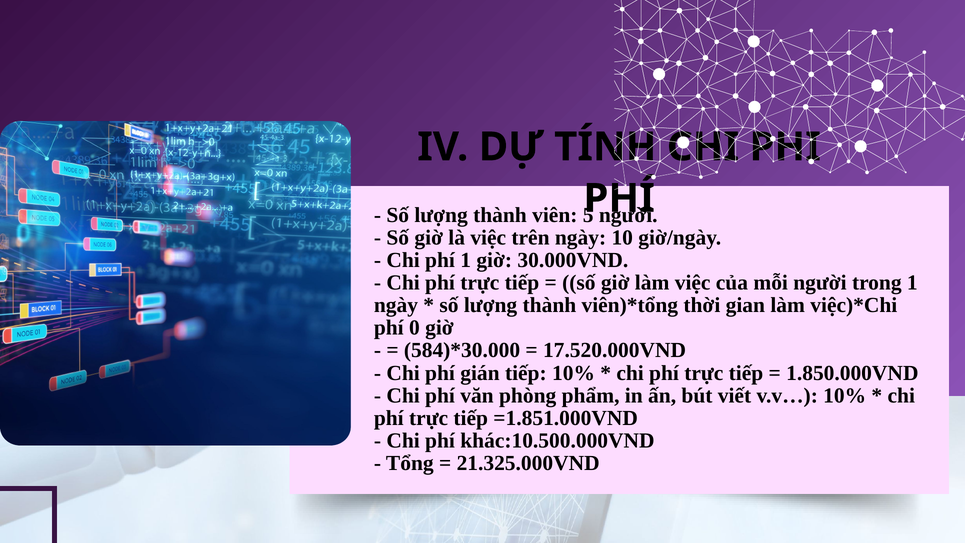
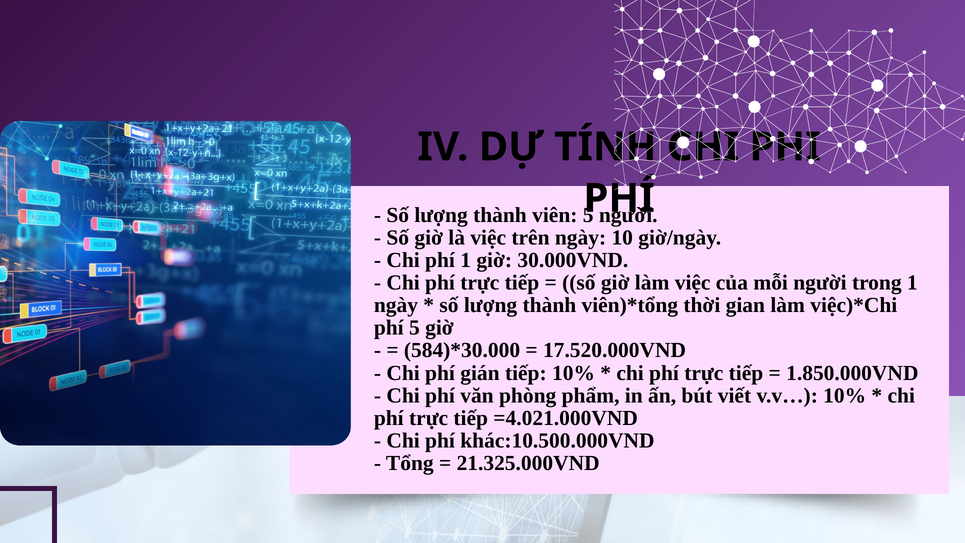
phí 0: 0 -> 5 (414, 328)
=1.851.000VND: =1.851.000VND -> =4.021.000VND (566, 418)
